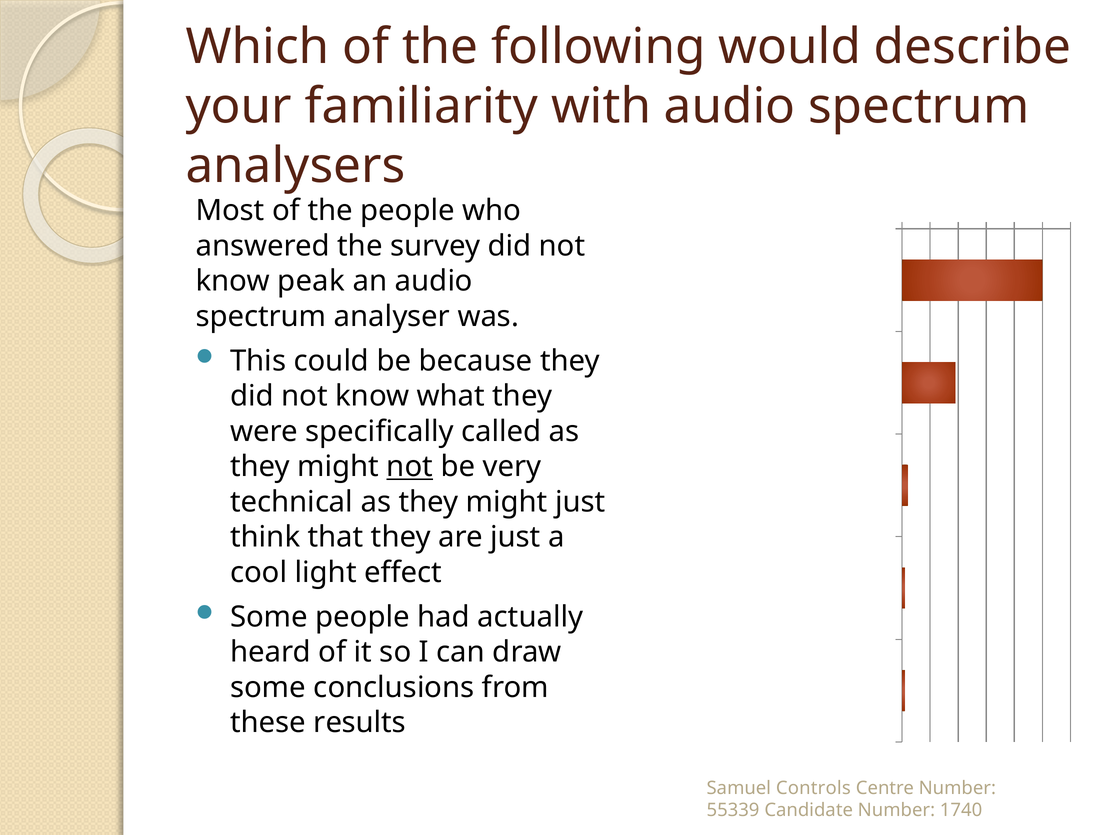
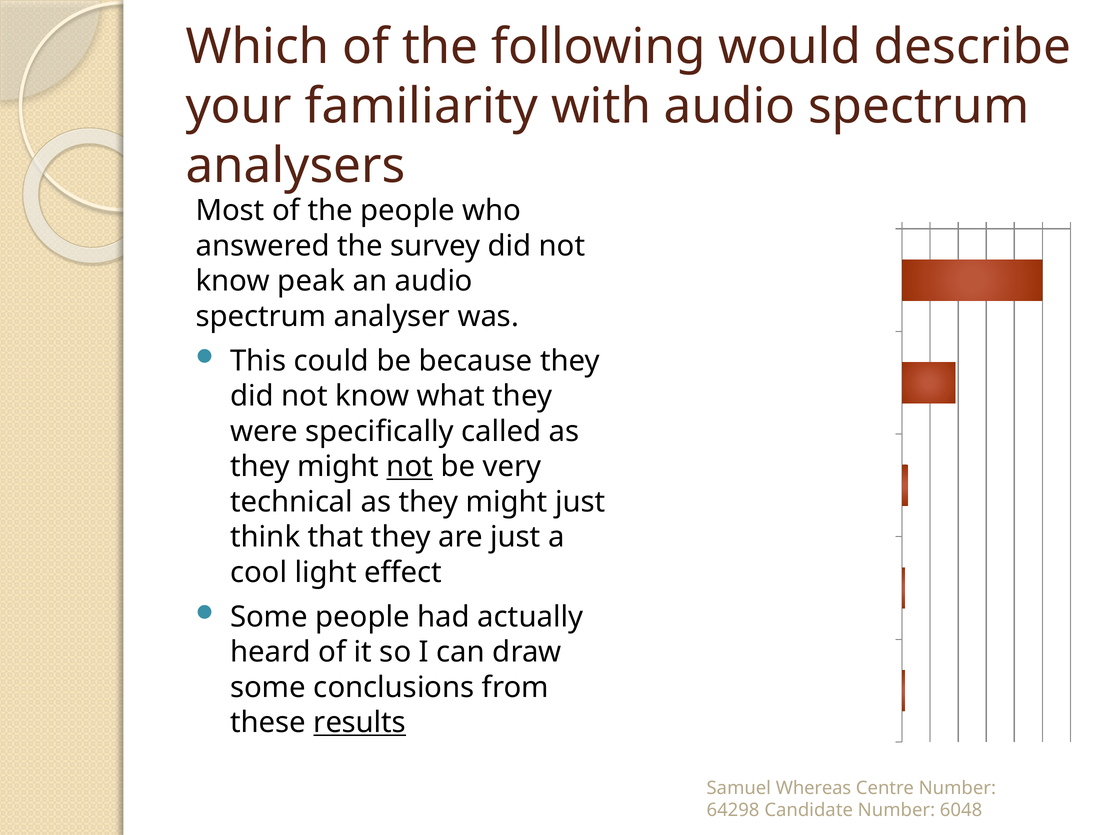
results underline: none -> present (360, 722)
Controls: Controls -> Whereas (814, 788)
55339: 55339 -> 64298 (733, 810)
1740: 1740 -> 6048 (961, 810)
